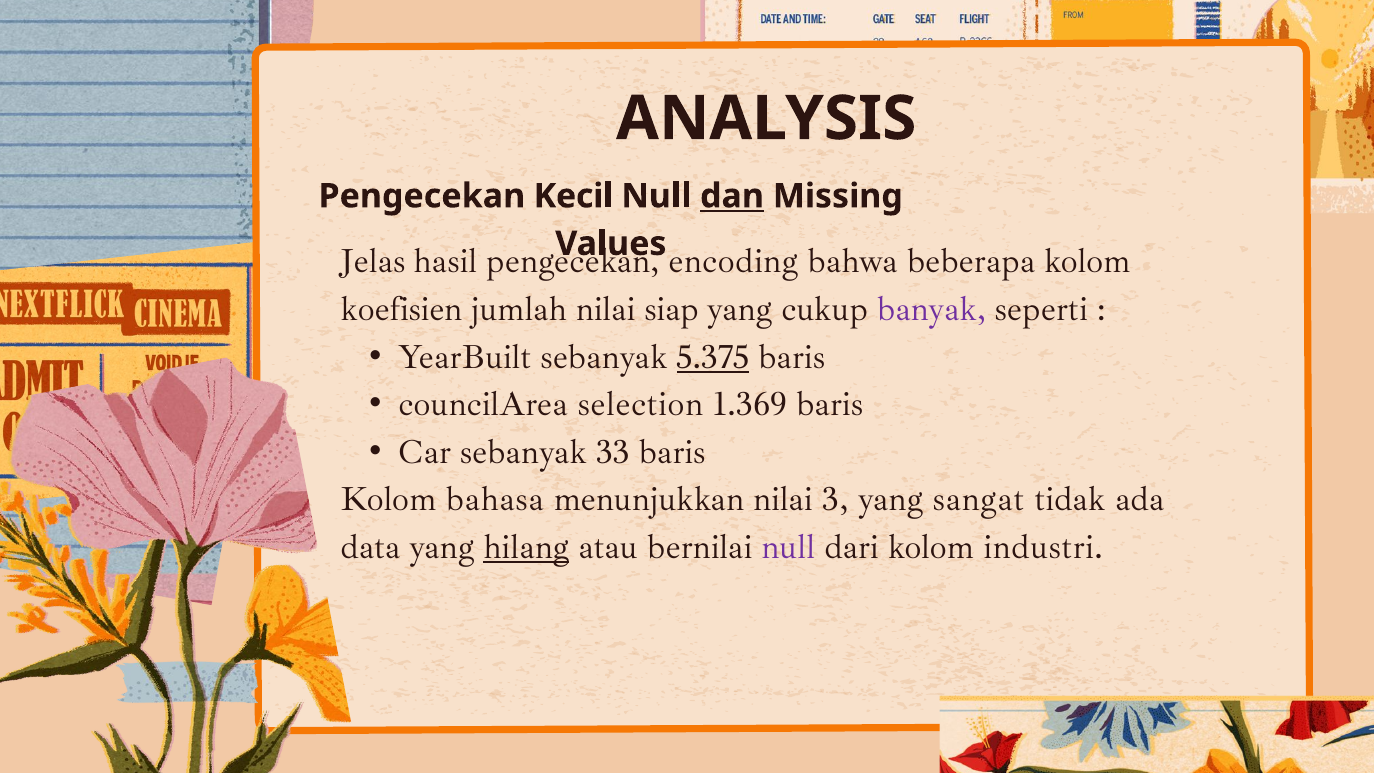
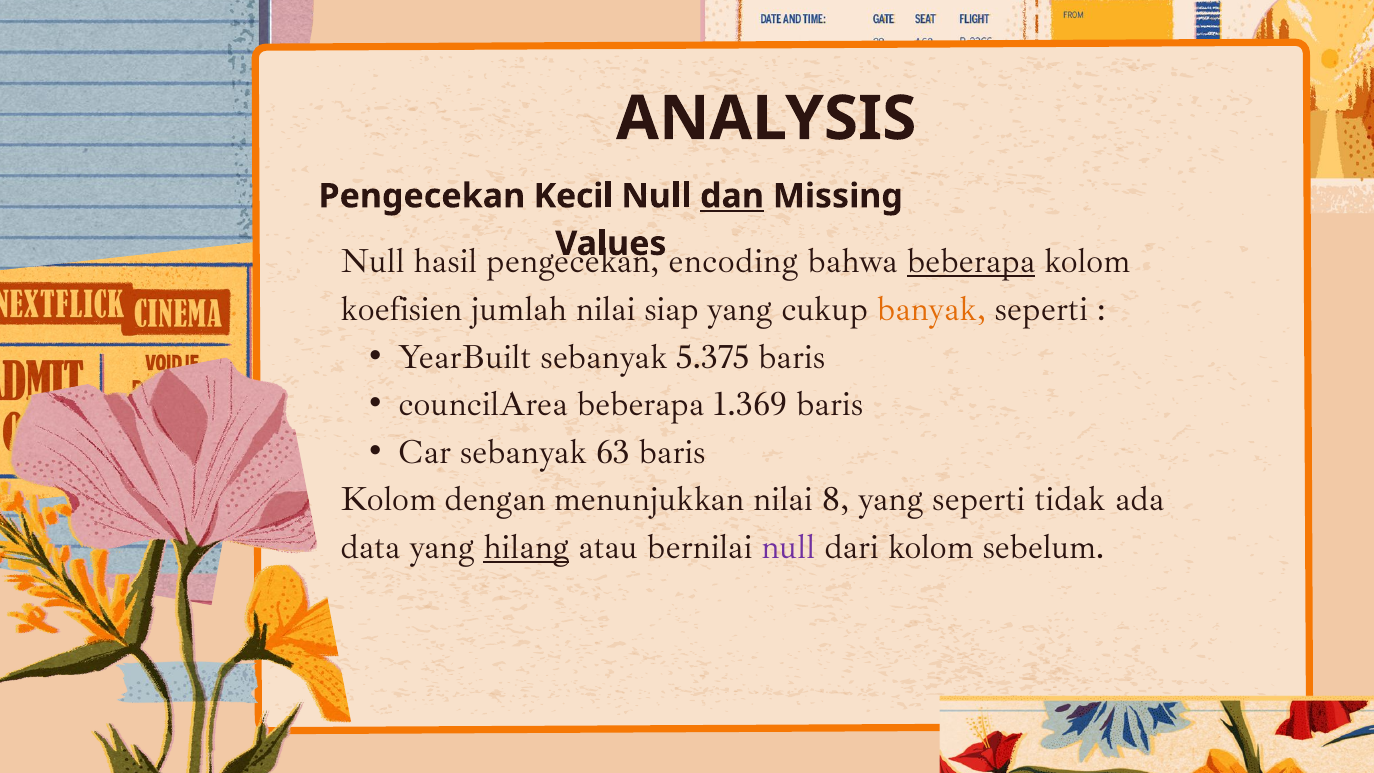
Jelas: Jelas -> Null (373, 262)
beberapa underline: none -> present (971, 262)
banyak colour: purple -> orange (931, 309)
5.375 underline: present -> none (713, 357)
councilArea selection: selection -> beberapa (641, 404)
33: 33 -> 63 (613, 452)
bahasa: bahasa -> dengan (495, 500)
3: 3 -> 8 (835, 500)
yang sangat: sangat -> seperti (979, 500)
industri: industri -> sebelum (1044, 547)
